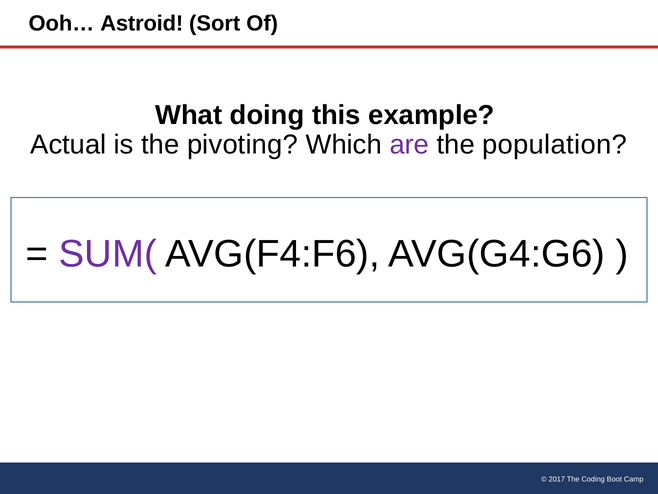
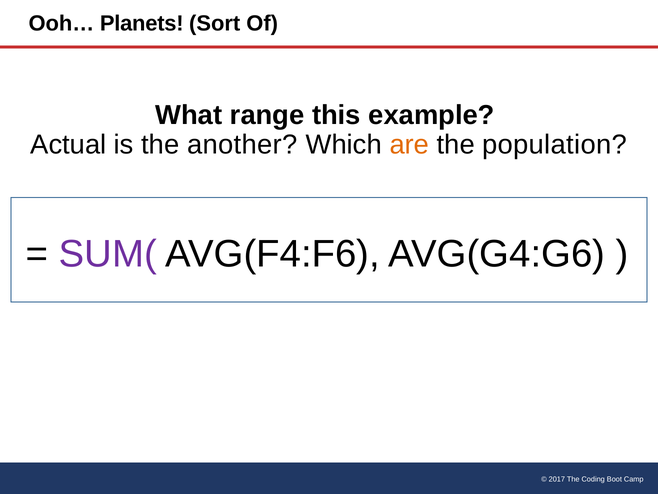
Astroid: Astroid -> Planets (142, 23)
doing: doing -> range (267, 115)
pivoting: pivoting -> another (242, 145)
are colour: purple -> orange (409, 145)
